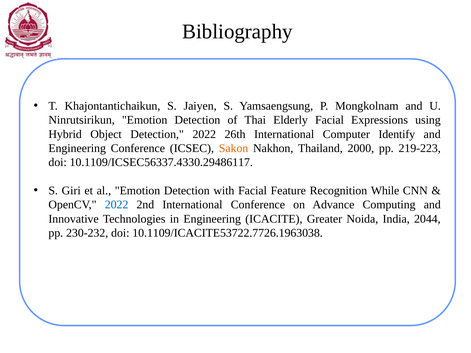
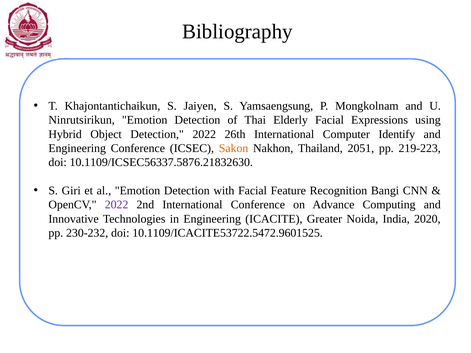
2000: 2000 -> 2051 (361, 148)
10.1109/ICSEC56337.4330.29486117: 10.1109/ICSEC56337.4330.29486117 -> 10.1109/ICSEC56337.5876.21832630 (161, 163)
While: While -> Bangi (385, 191)
2022 colour: blue -> purple (117, 205)
2044: 2044 -> 2020 (427, 219)
10.1109/ICACITE53722.7726.1963038: 10.1109/ICACITE53722.7726.1963038 -> 10.1109/ICACITE53722.5472.9601525 (228, 233)
